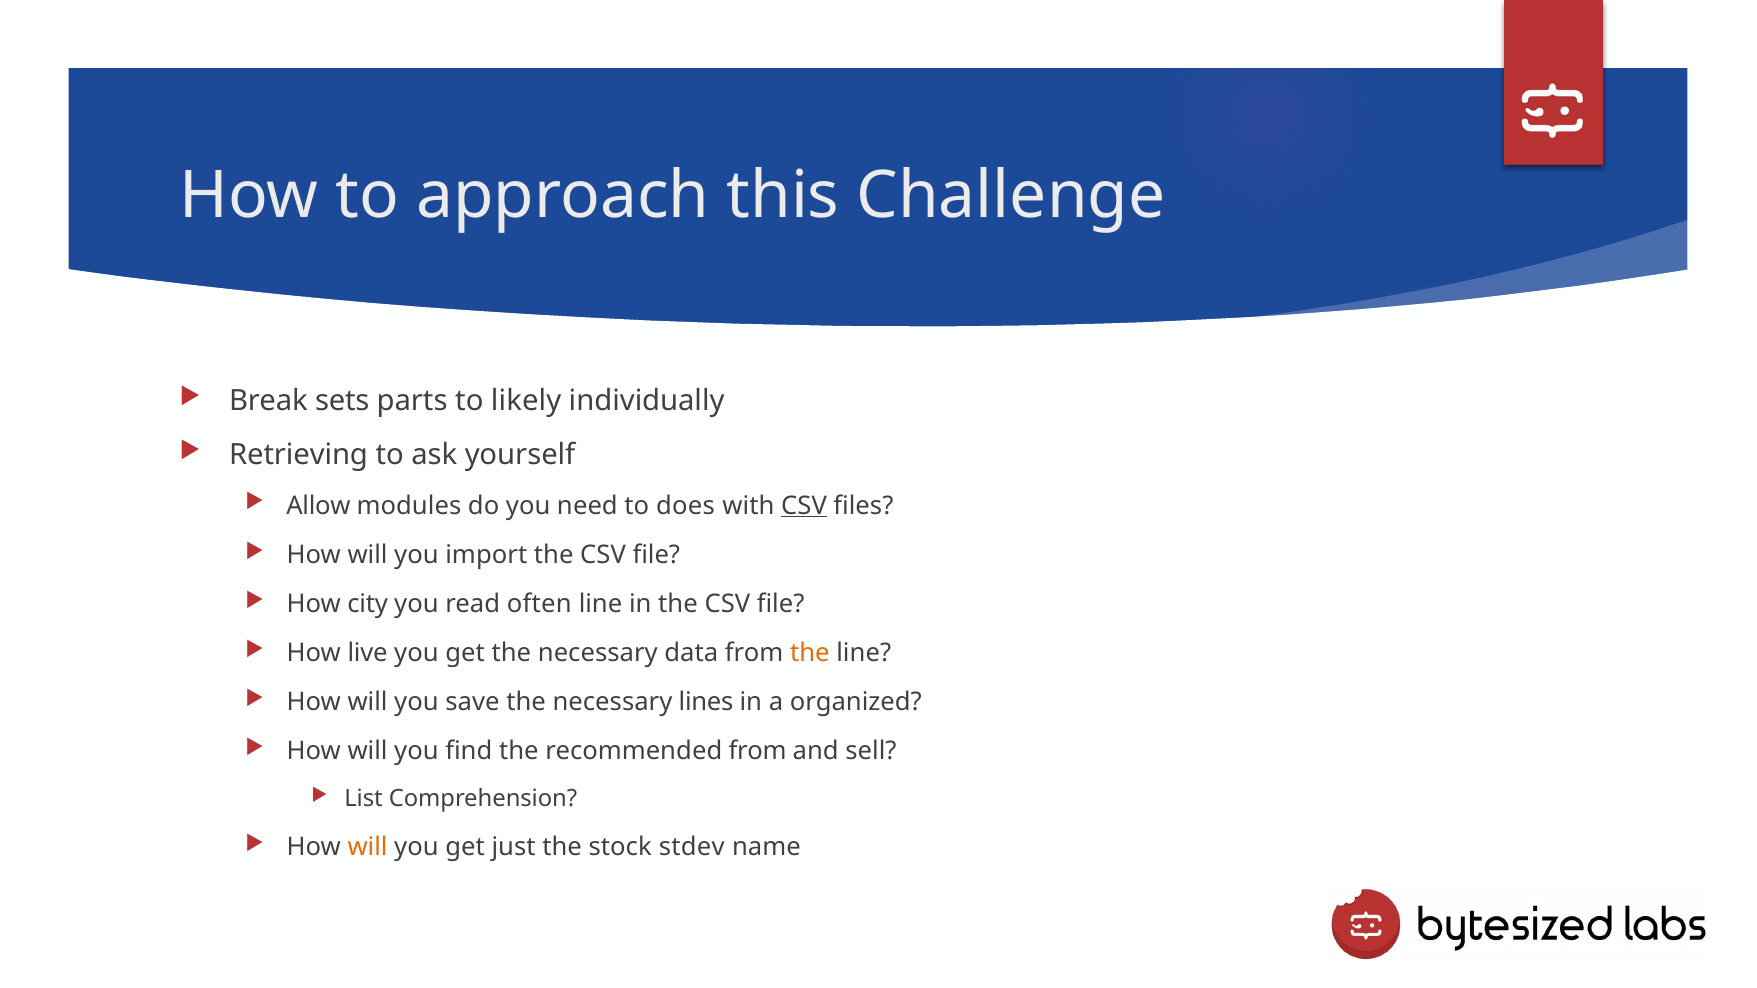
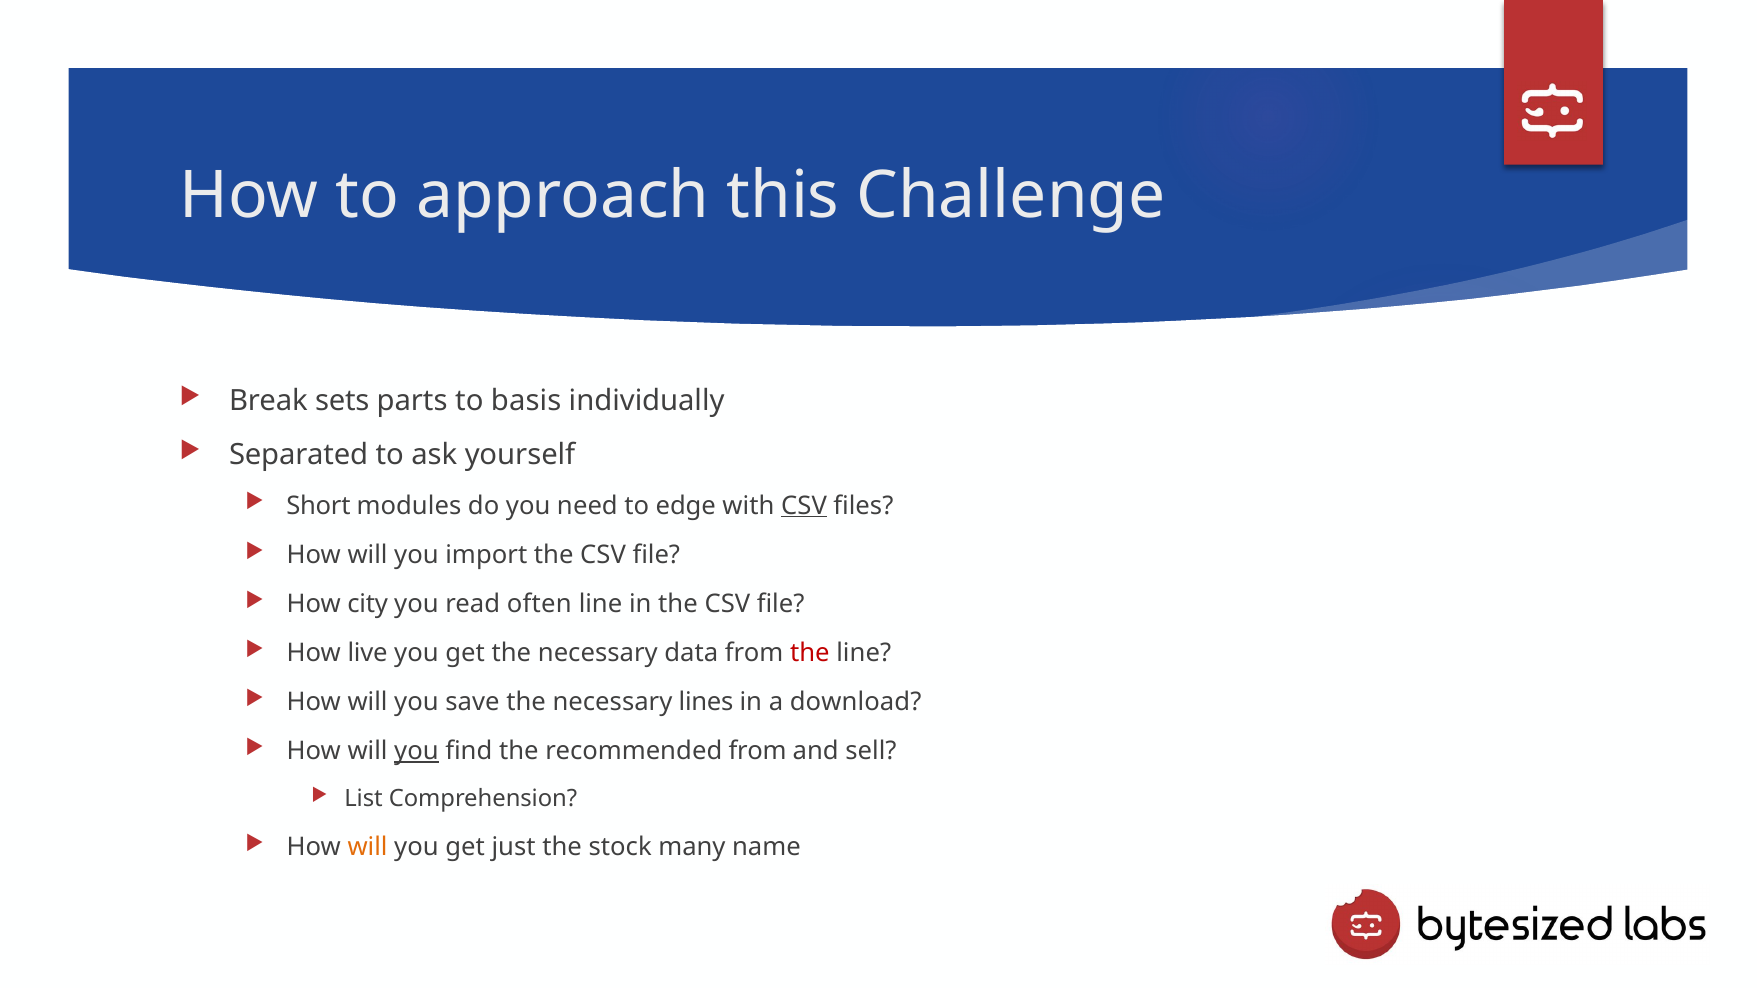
likely: likely -> basis (526, 401)
Retrieving: Retrieving -> Separated (299, 455)
Allow: Allow -> Short (318, 506)
does: does -> edge (686, 506)
the colour: orange -> red (810, 653)
organized: organized -> download (856, 702)
you underline: none -> present (416, 751)
stdev: stdev -> many (692, 847)
